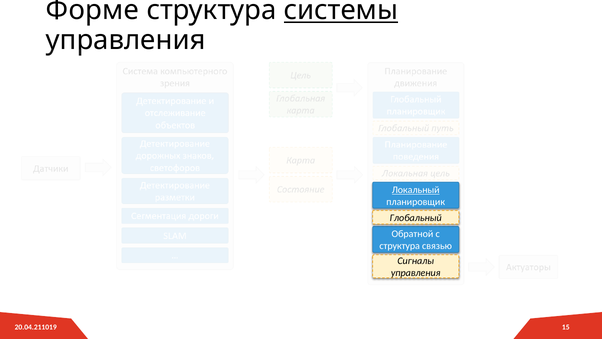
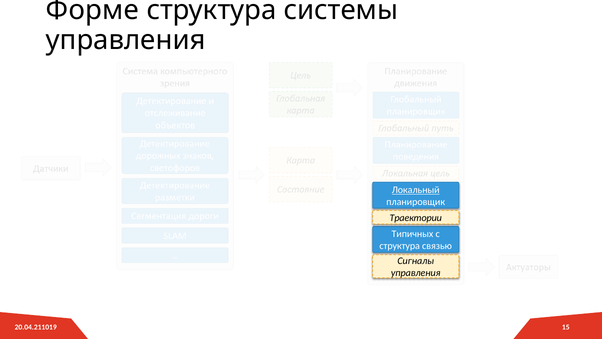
системы underline: present -> none (341, 10)
Глобальный: Глобальный -> Траектории (416, 218)
Обратной: Обратной -> Типичных (412, 234)
